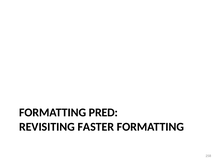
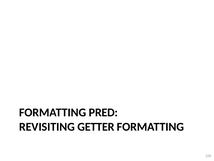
FASTER: FASTER -> GETTER (96, 126)
